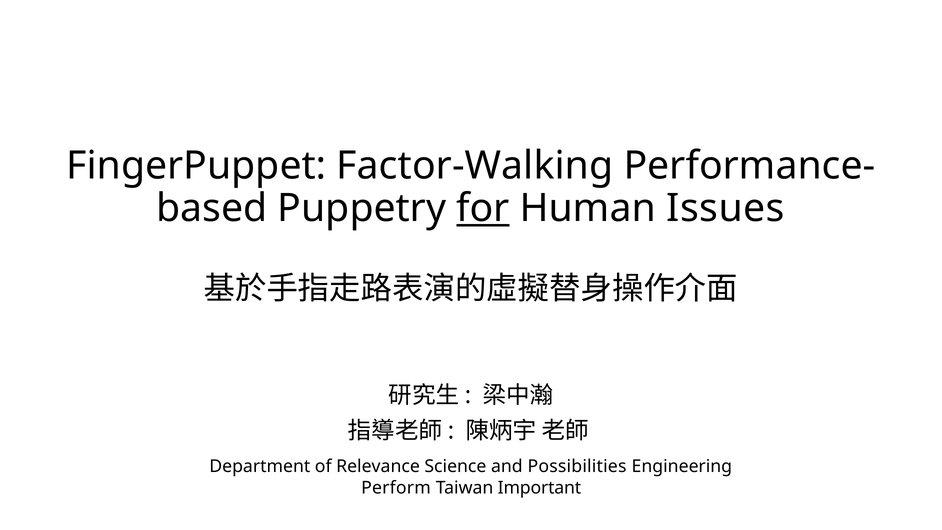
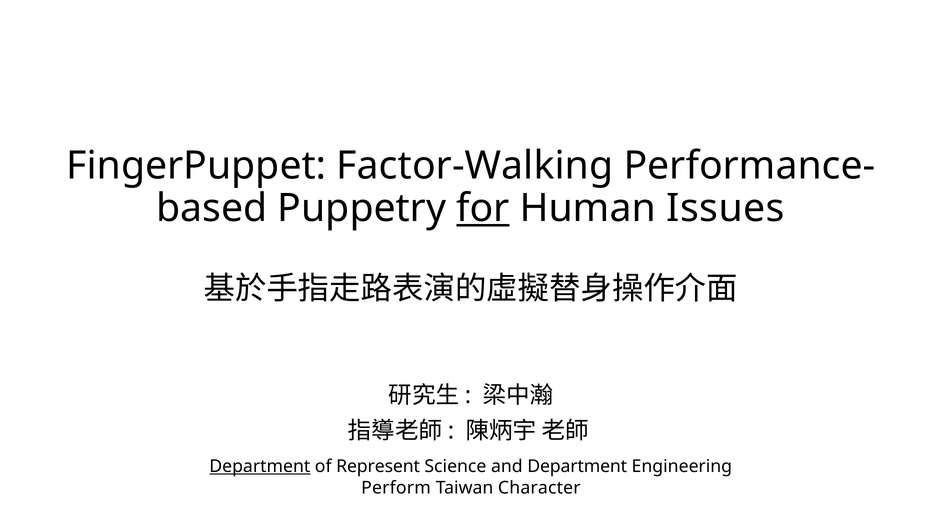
Department underline: none -> present (260, 466)
Relevance: Relevance -> Represent (378, 466)
and Possibilities: Possibilities -> Department (577, 466)
Important: Important -> Character (539, 488)
